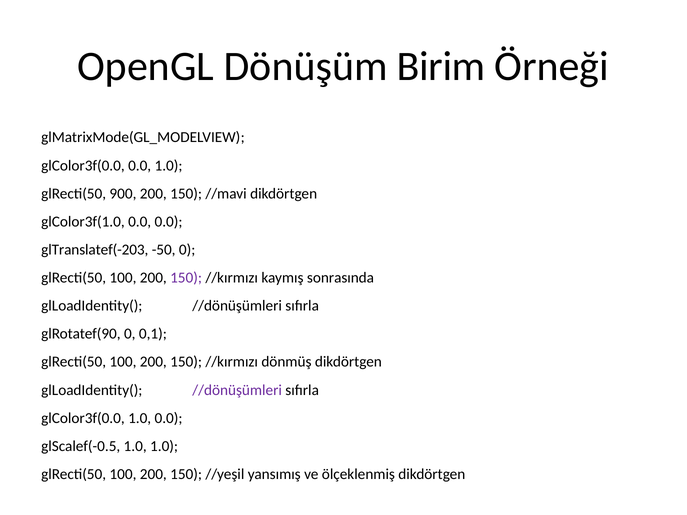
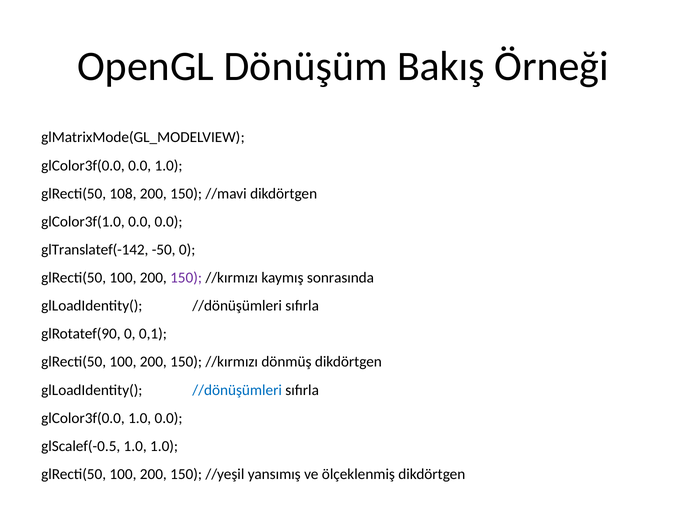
Birim: Birim -> Bakış (441, 67)
900: 900 -> 108 (123, 194)
glTranslatef(-203: glTranslatef(-203 -> glTranslatef(-142 (95, 250)
//dönüşümleri colour: purple -> blue (237, 390)
